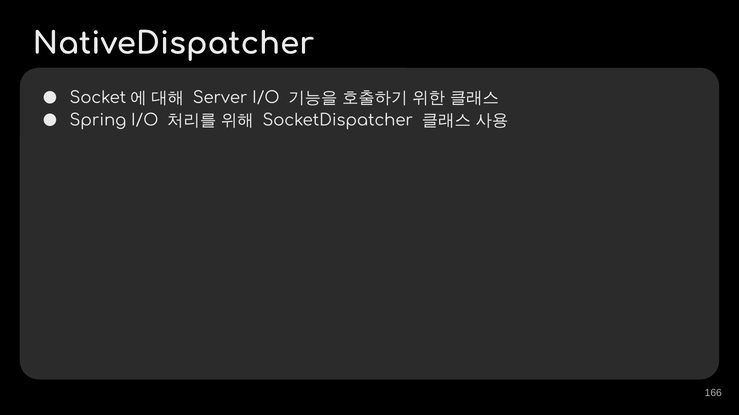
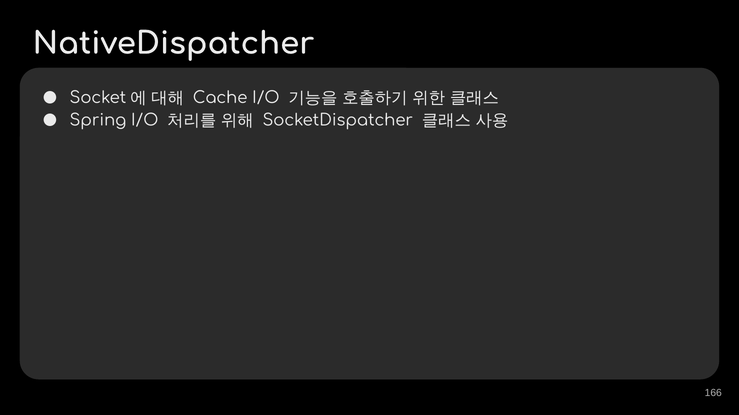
Server: Server -> Cache (220, 98)
